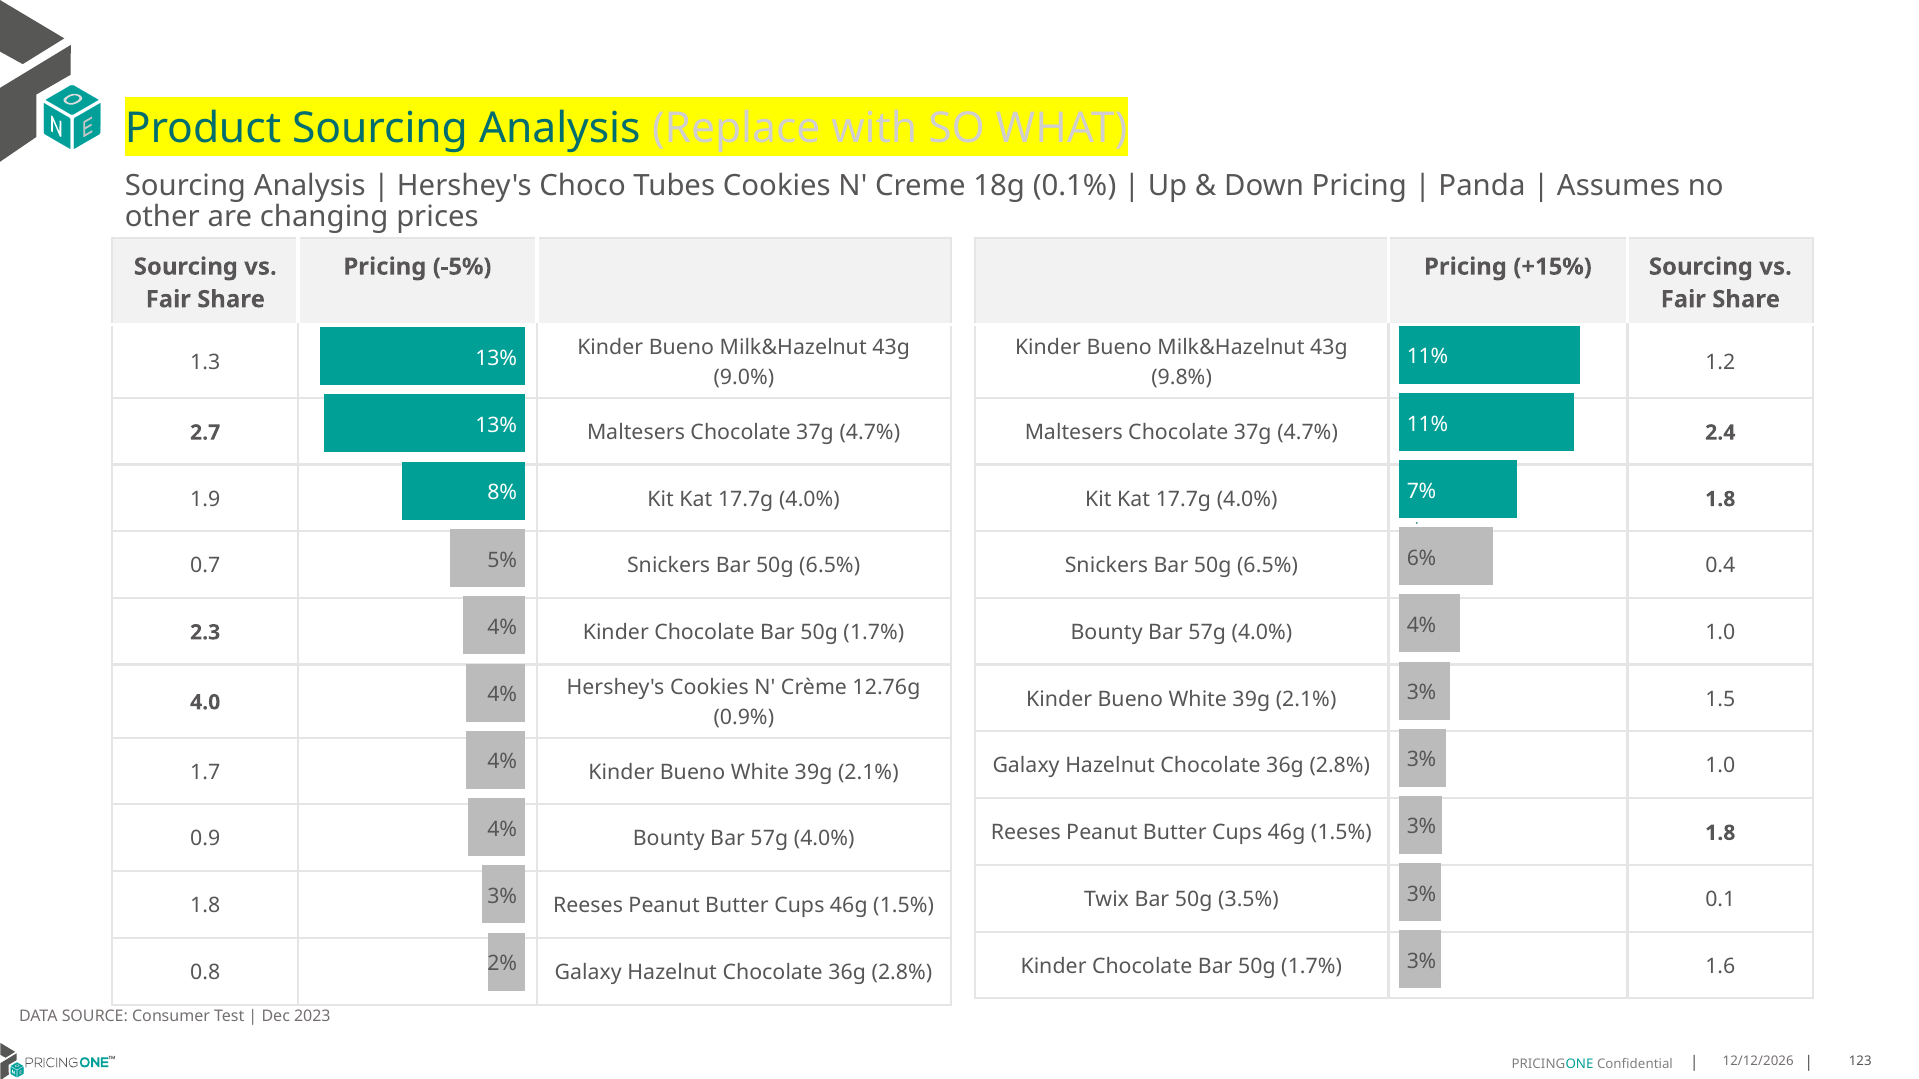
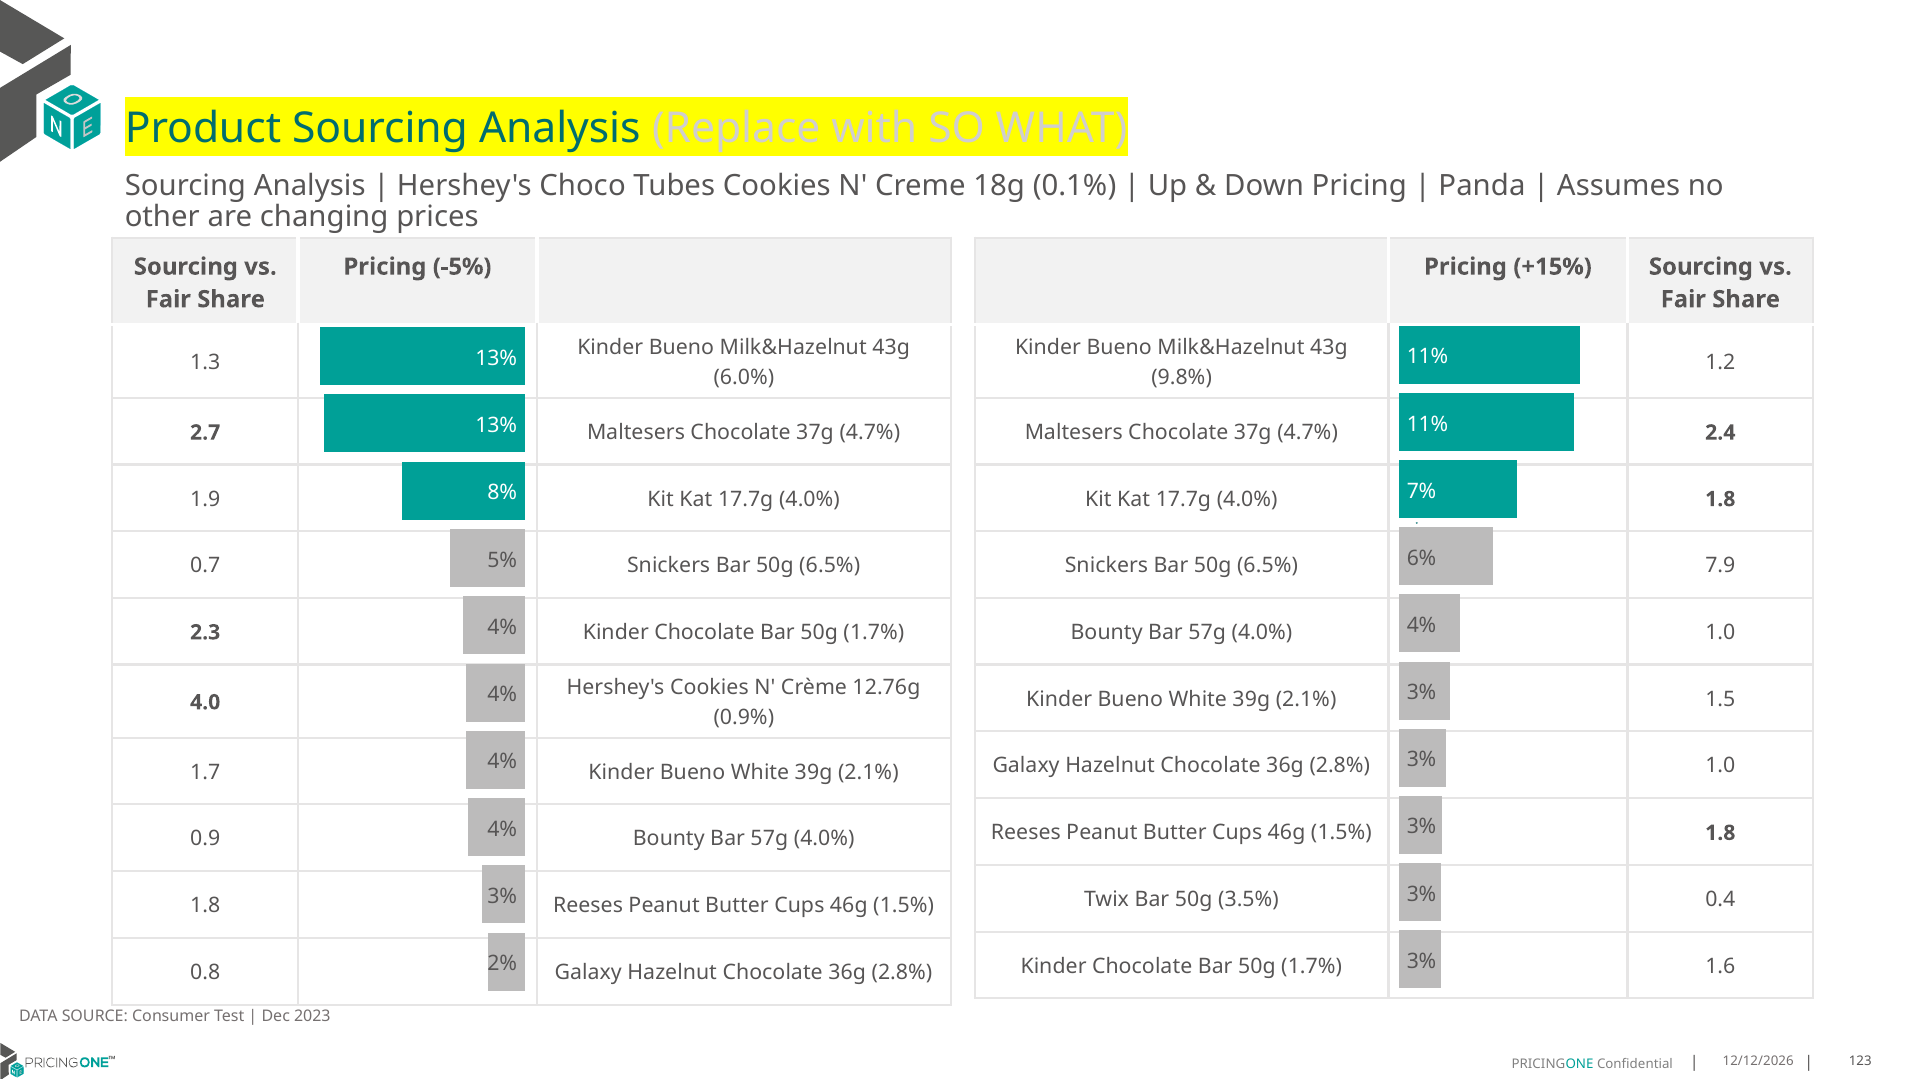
9.0%: 9.0% -> 6.0% (744, 377)
0.4: 0.4 -> 7.9 (1720, 566)
0.1: 0.1 -> 0.4 (1720, 900)
